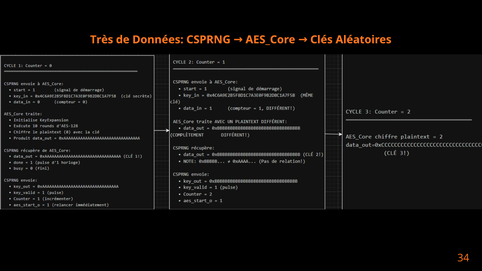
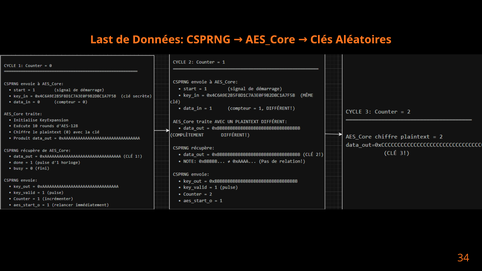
Très: Très -> Last (102, 40)
